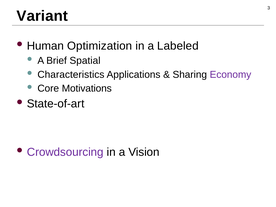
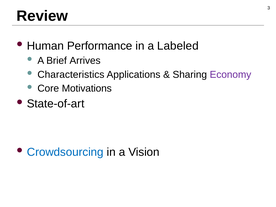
Variant: Variant -> Review (42, 16)
Optimization: Optimization -> Performance (100, 46)
Spatial: Spatial -> Arrives (85, 61)
Crowdsourcing colour: purple -> blue (65, 152)
